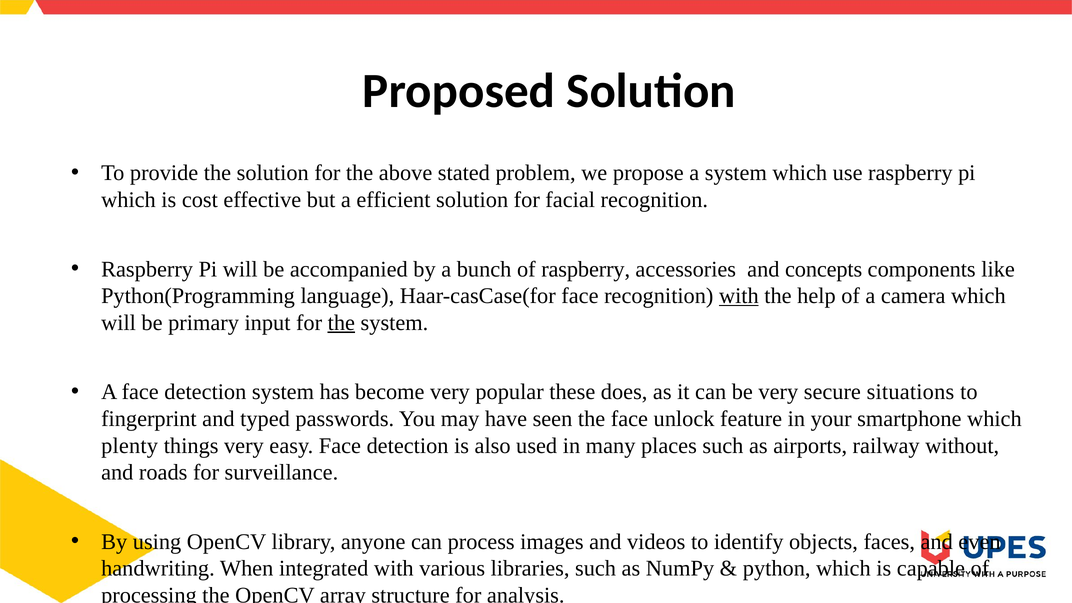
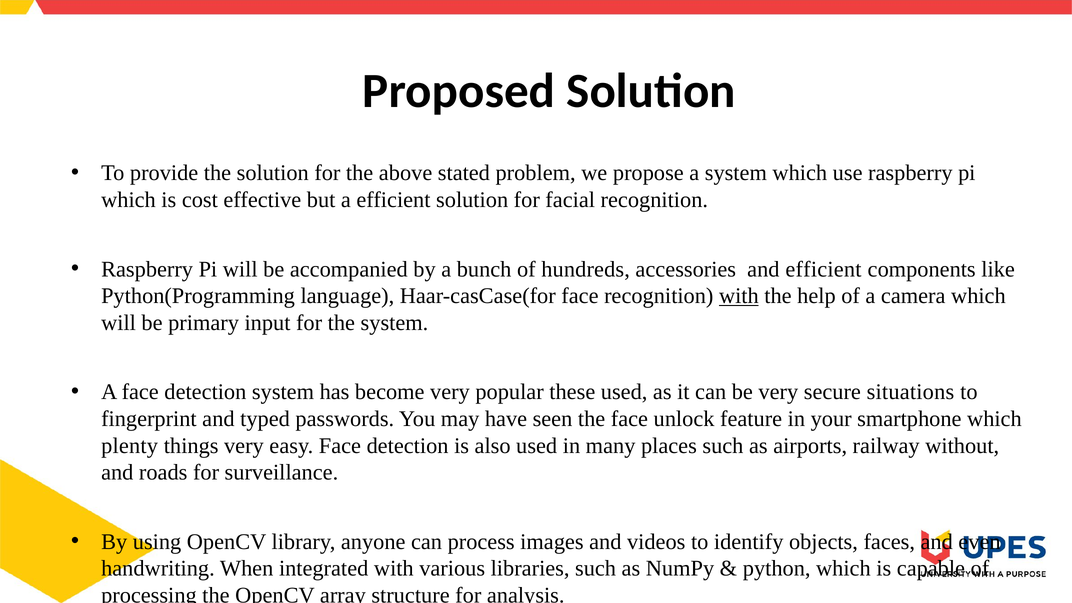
of raspberry: raspberry -> hundreds (586, 269)
and concepts: concepts -> efficient (823, 269)
the underline: present -> none (341, 323)
these does: does -> used (624, 392)
